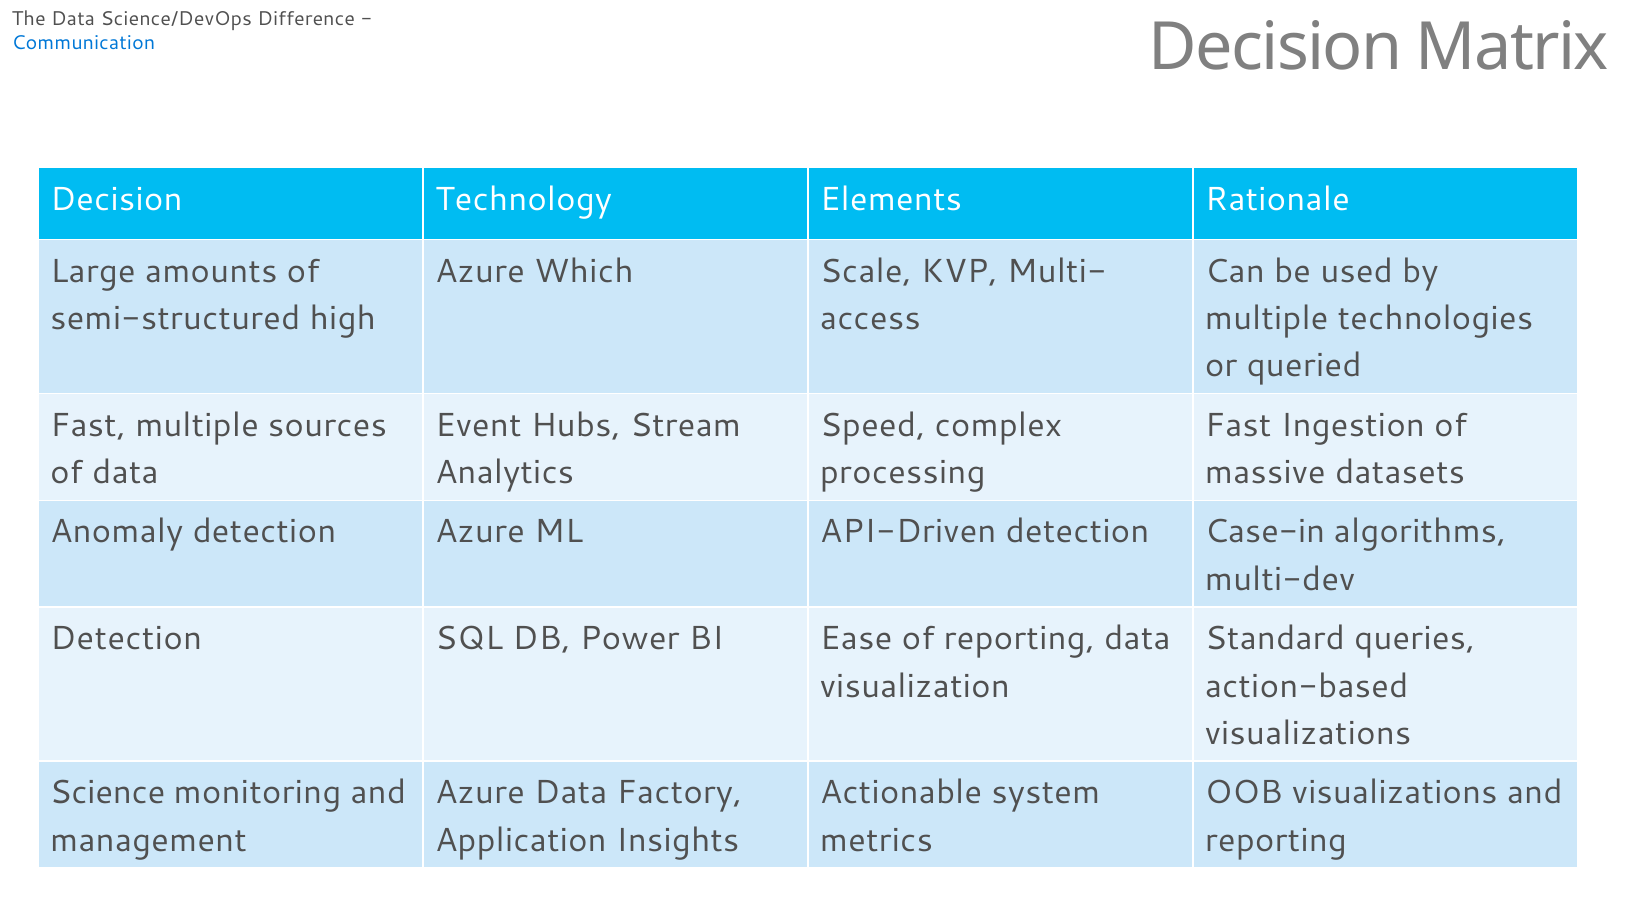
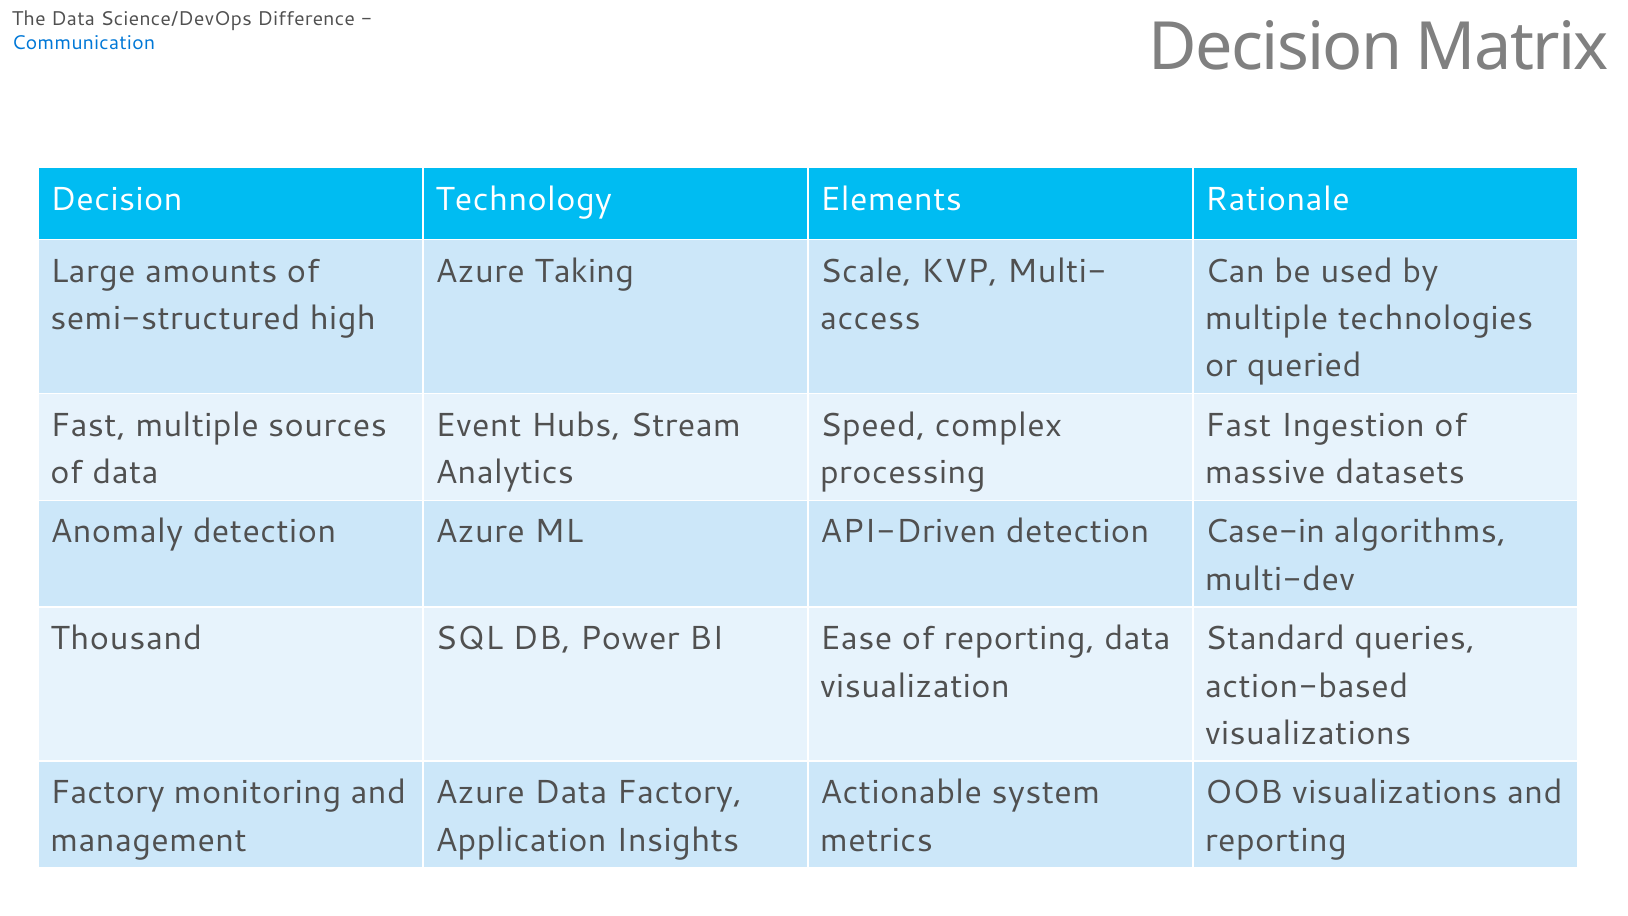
Which: Which -> Taking (584, 271)
Detection: Detection -> Thousand (126, 638)
Science: Science -> Factory (107, 792)
